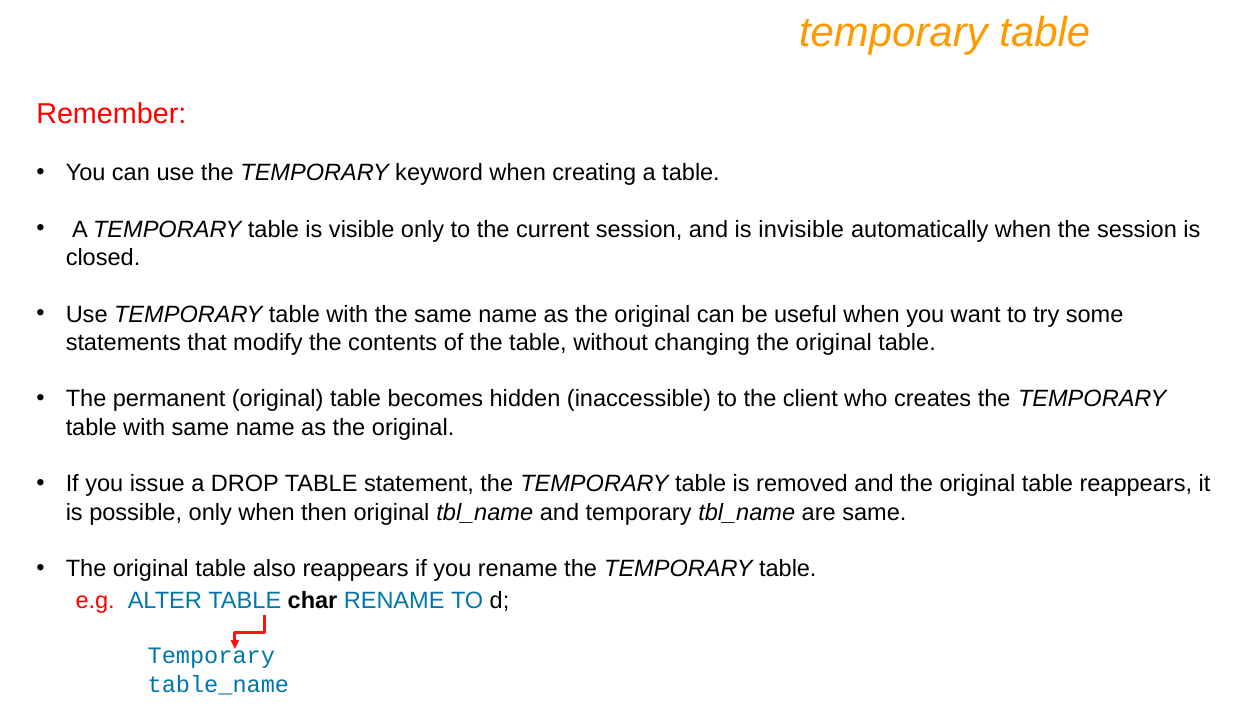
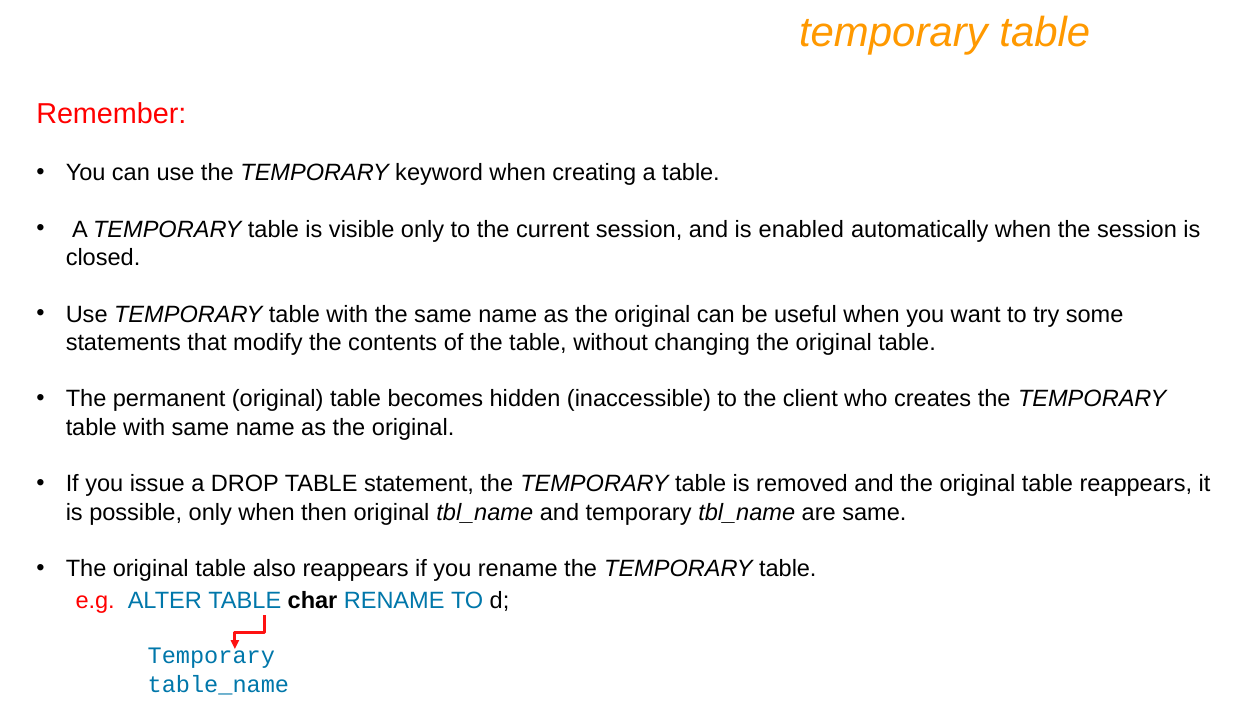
invisible: invisible -> enabled (801, 229)
